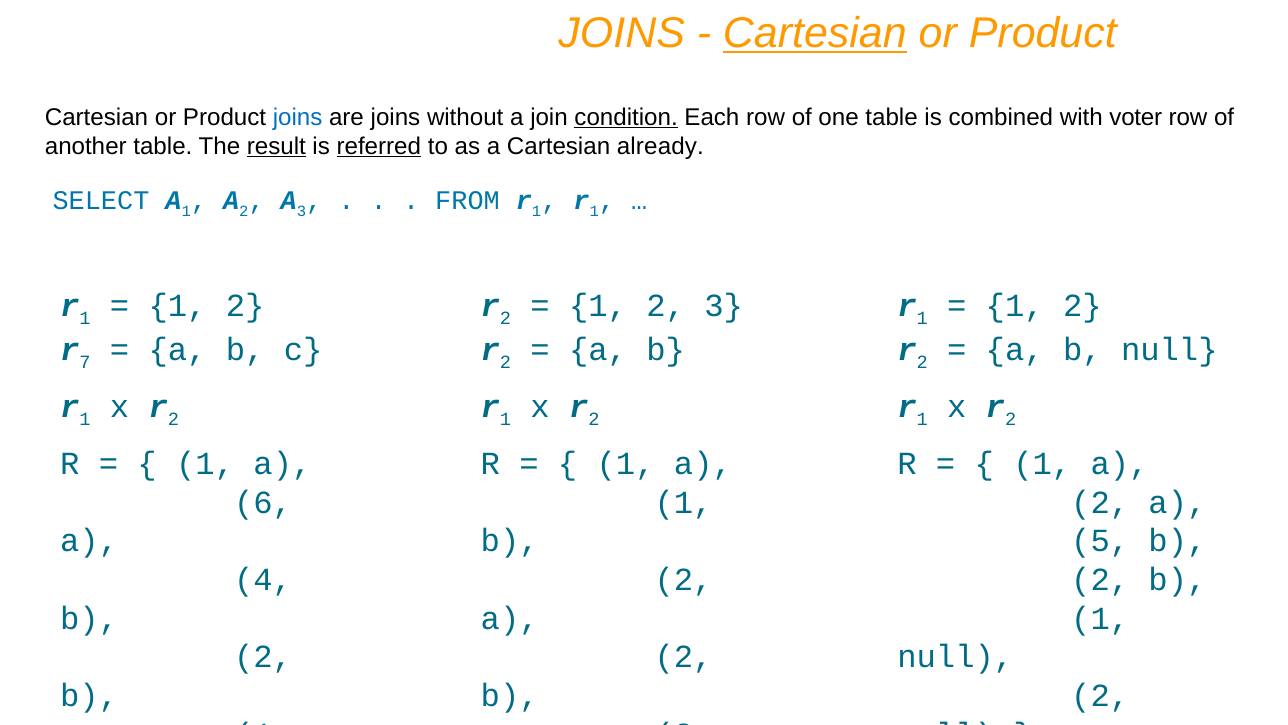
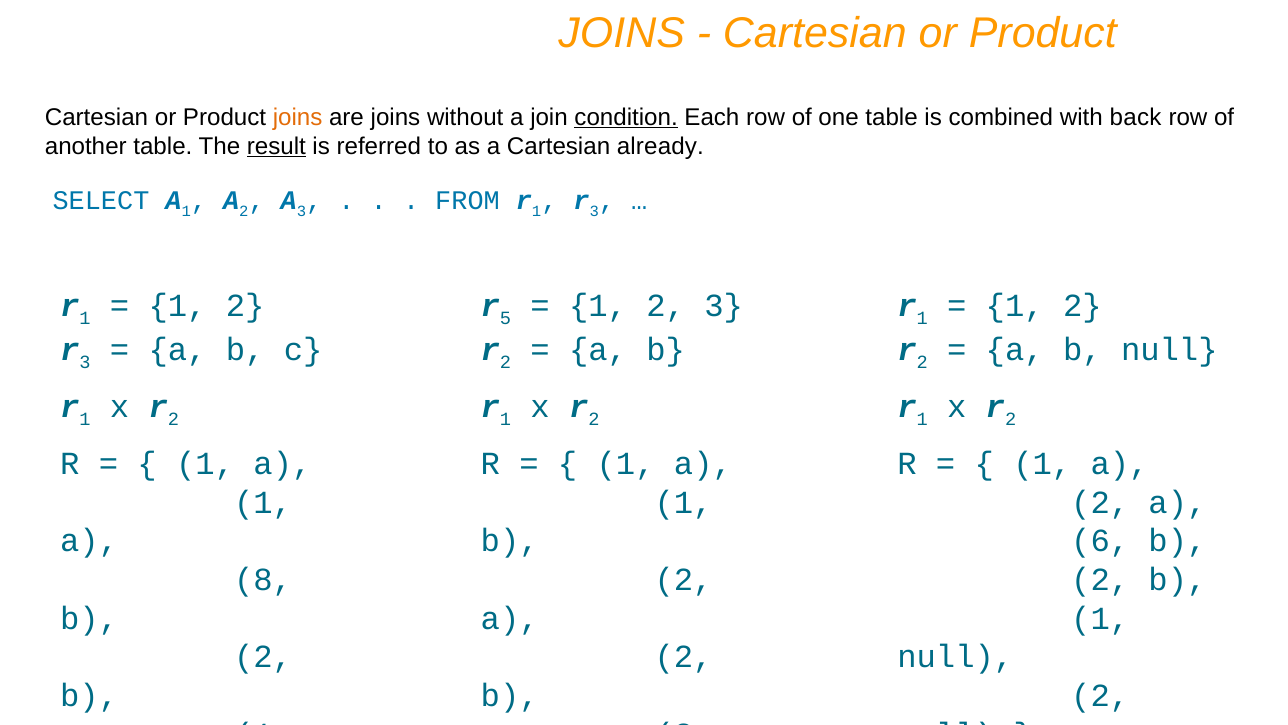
Cartesian underline: present -> none (815, 34)
joins colour: blue -> orange (298, 117)
voter: voter -> back (1136, 117)
referred underline: present -> none (379, 146)
1: 1 -> 3 (594, 211)
2: 2 -> 5 (506, 318)
7: 7 -> 3 (85, 362)
6: 6 -> 1 (263, 502)
5: 5 -> 6 (1100, 541)
4: 4 -> 8 (263, 579)
